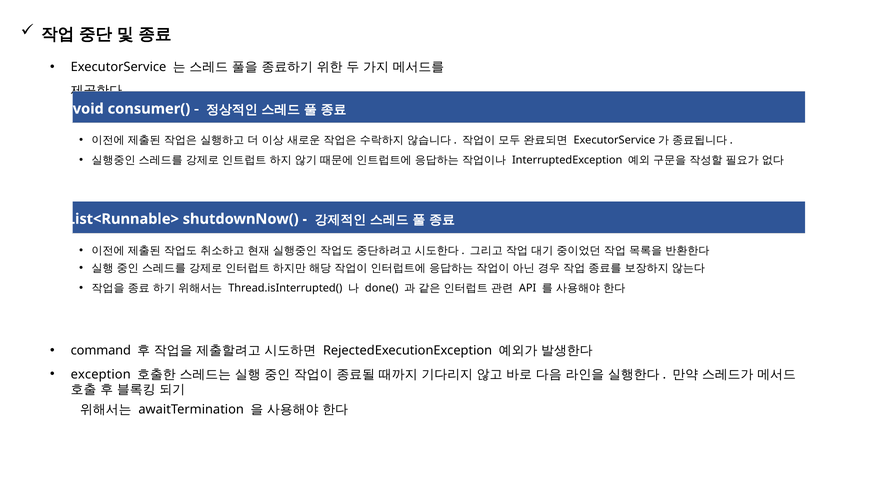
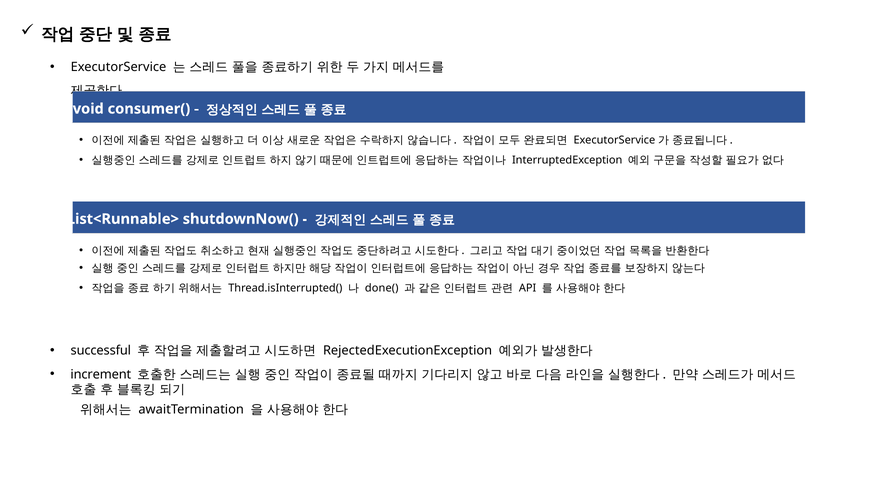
command: command -> successful (101, 351)
exception: exception -> increment (101, 374)
